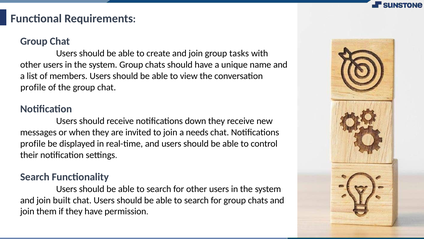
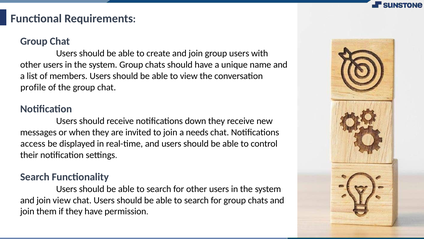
group tasks: tasks -> users (239, 53)
profile: profile -> access (33, 143)
join built: built -> view (62, 200)
